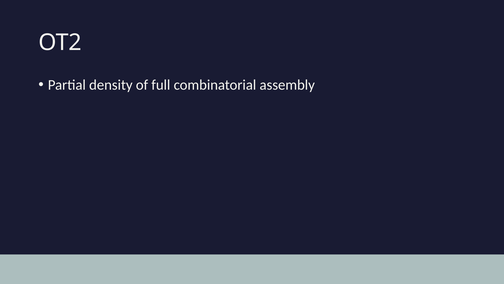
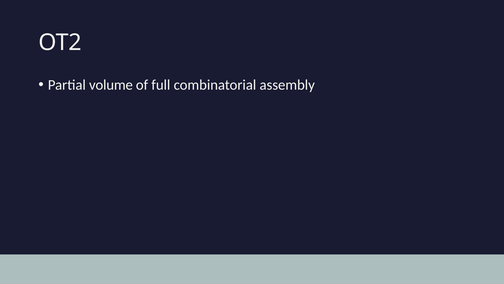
density: density -> volume (111, 85)
